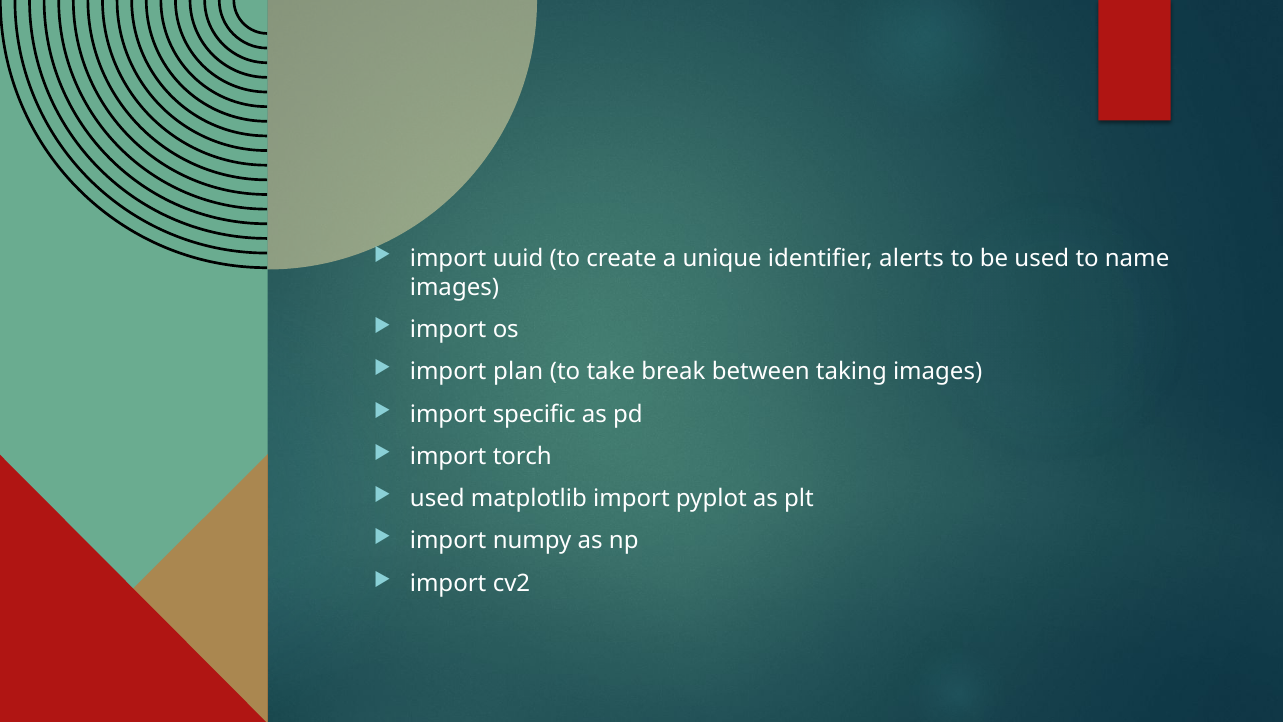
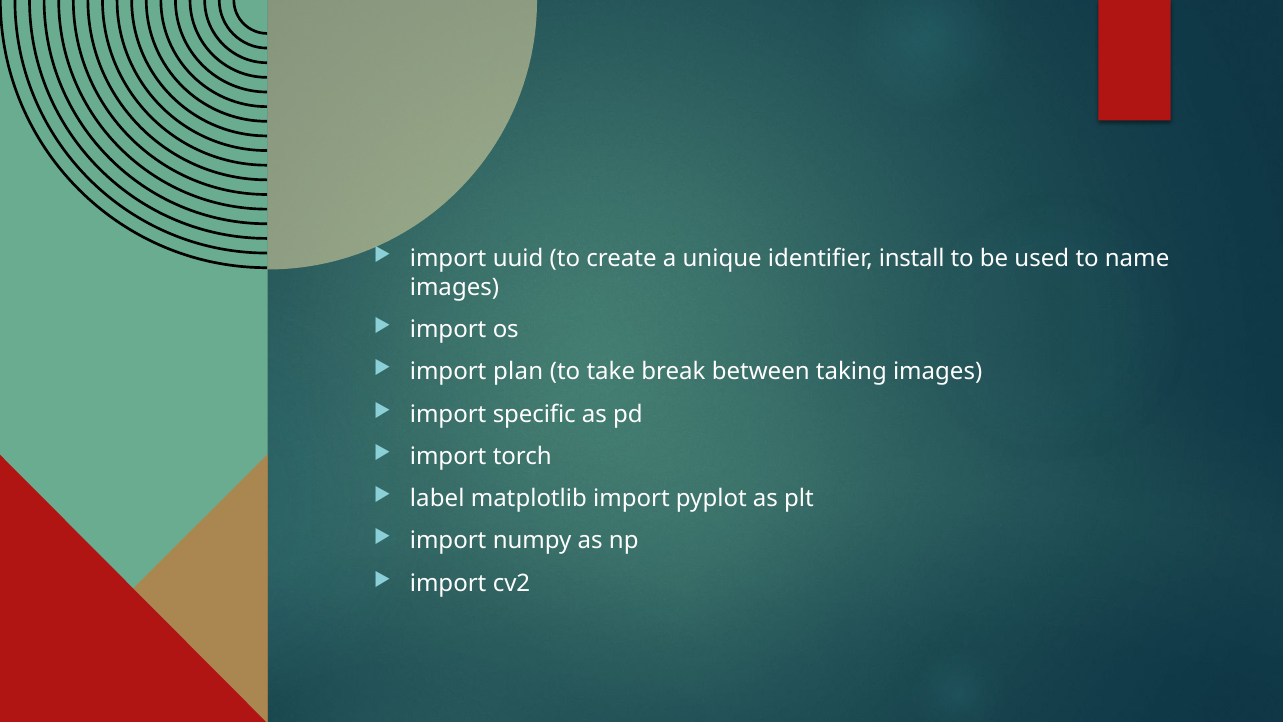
alerts: alerts -> install (912, 258)
used: used -> label (437, 499)
